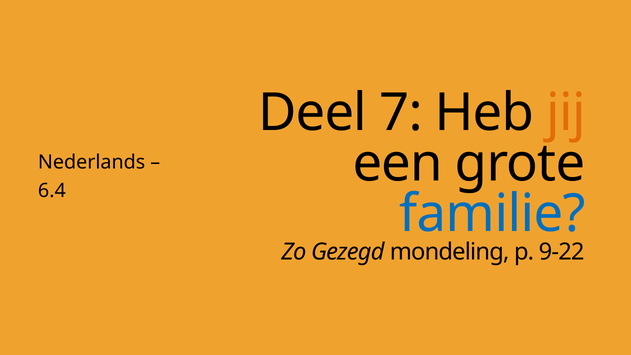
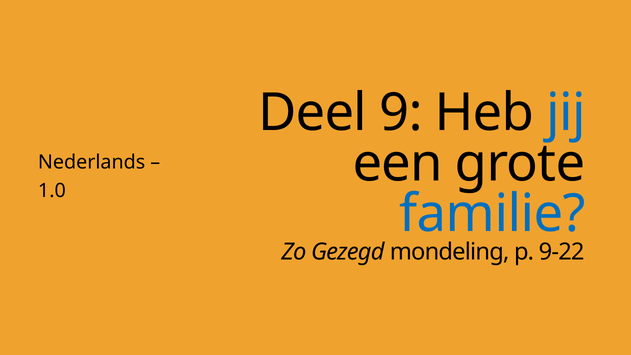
7: 7 -> 9 (401, 113)
jij colour: orange -> blue (566, 113)
6.4: 6.4 -> 1.0 (52, 191)
